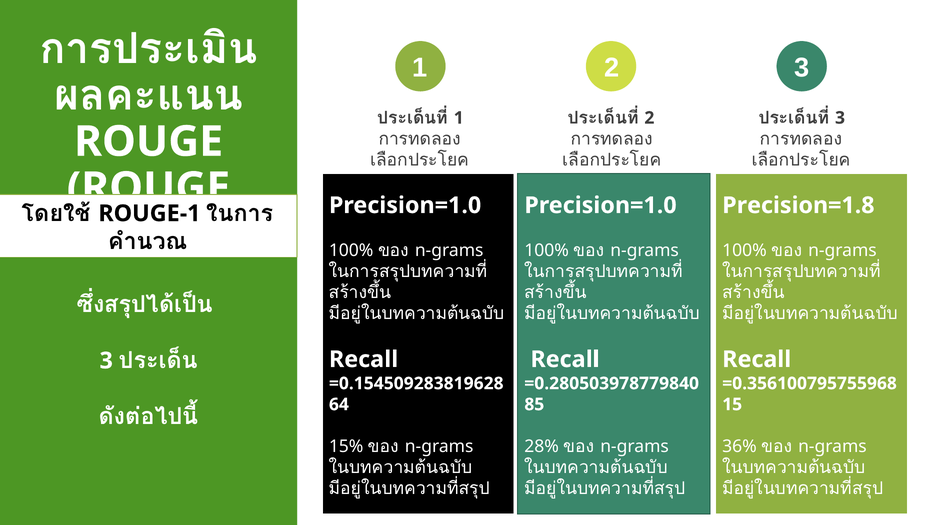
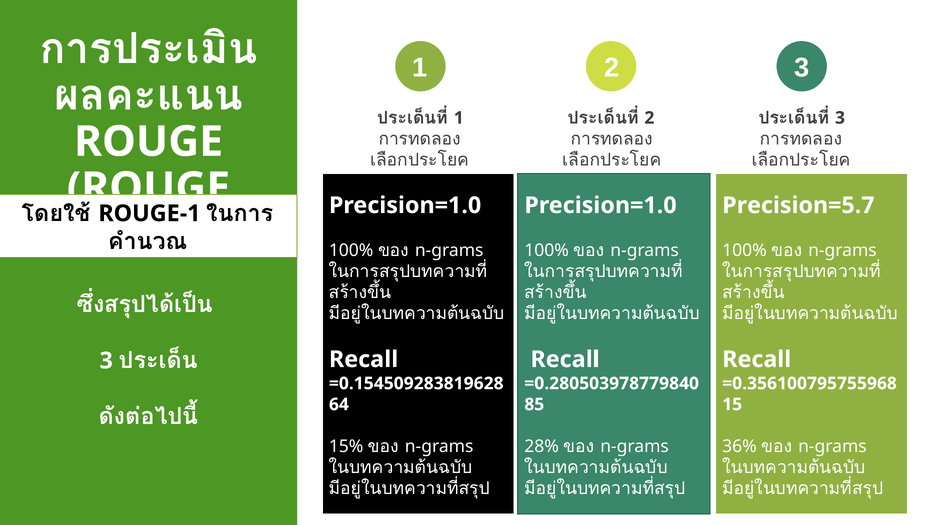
Precision=1.8: Precision=1.8 -> Precision=5.7 (798, 205)
